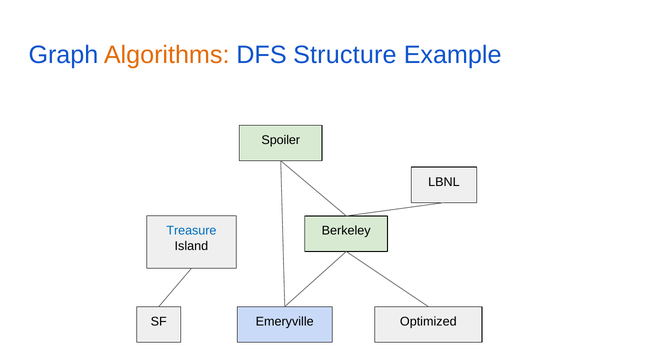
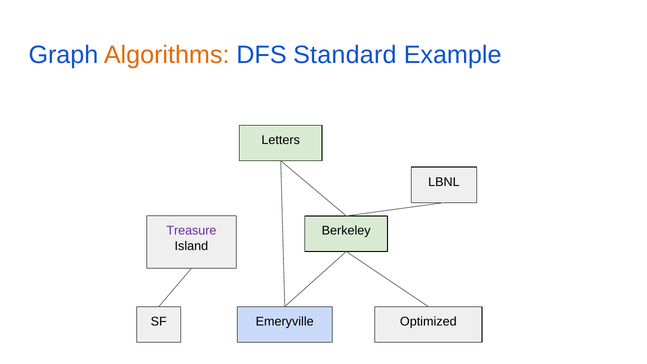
Structure: Structure -> Standard (345, 55)
Spoiler: Spoiler -> Letters (281, 140)
Treasure colour: blue -> purple (191, 231)
